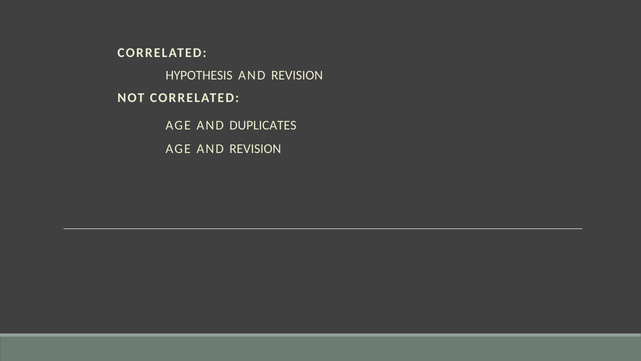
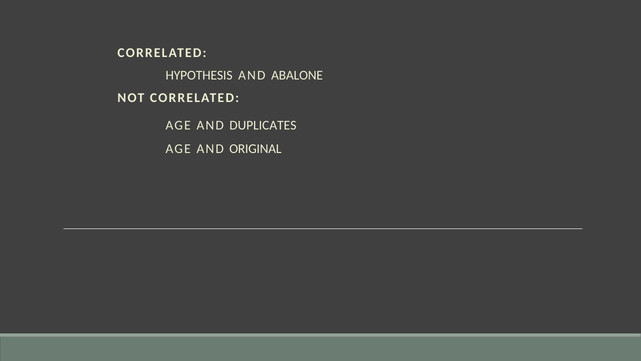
REVISION: REVISION -> ABALONE (297, 75)
AGE AND REVISION: REVISION -> ORIGINAL (255, 149)
